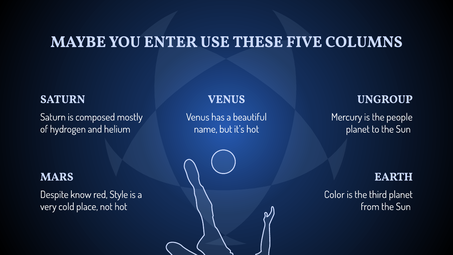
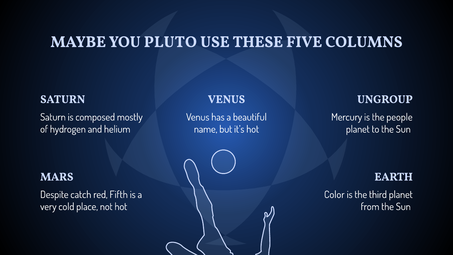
ENTER: ENTER -> PLUTO (170, 42)
know: know -> catch (81, 195)
Style: Style -> Fifth (119, 195)
